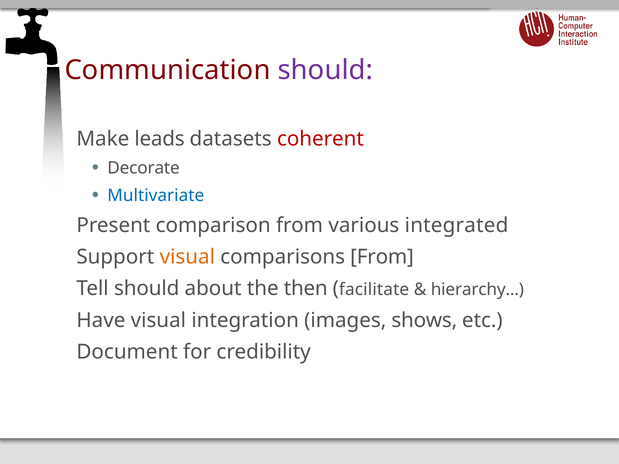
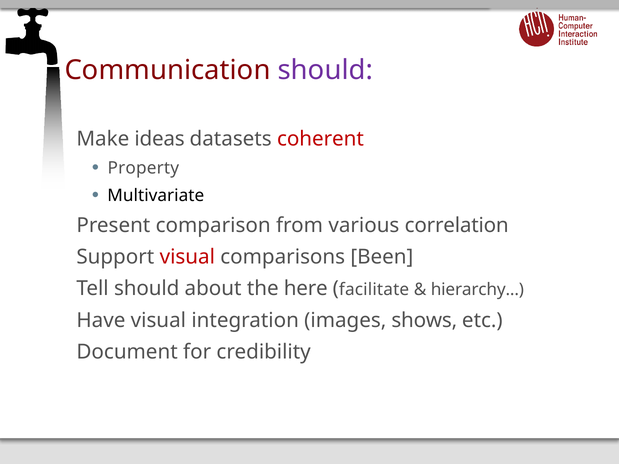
leads: leads -> ideas (160, 139)
Decorate: Decorate -> Property (143, 168)
Multivariate colour: blue -> black (156, 196)
integrated: integrated -> correlation (457, 226)
visual colour: orange -> red (187, 257)
comparisons From: From -> Been (382, 257)
then: then -> here (306, 289)
